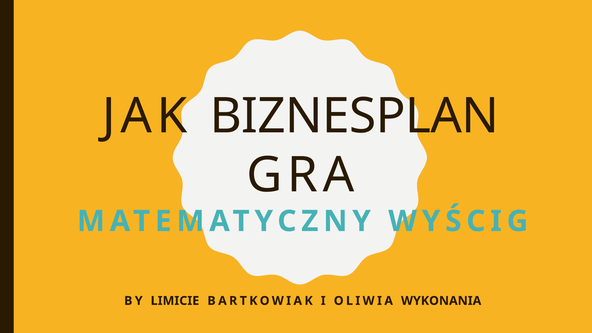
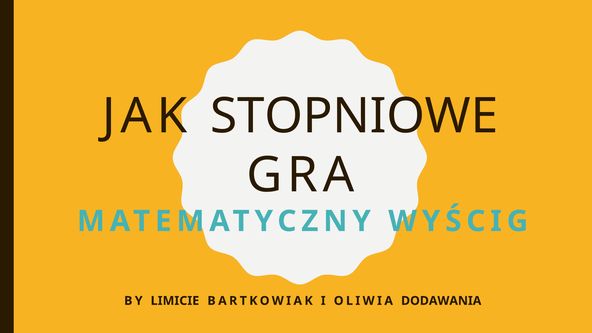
BIZNESPLAN: BIZNESPLAN -> STOPNIOWE (354, 116)
WYKONANIA: WYKONANIA -> DODAWANIA (441, 301)
